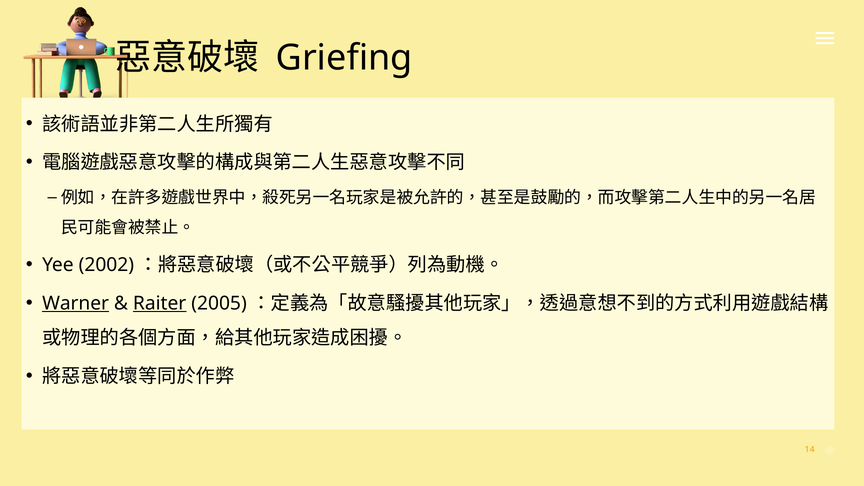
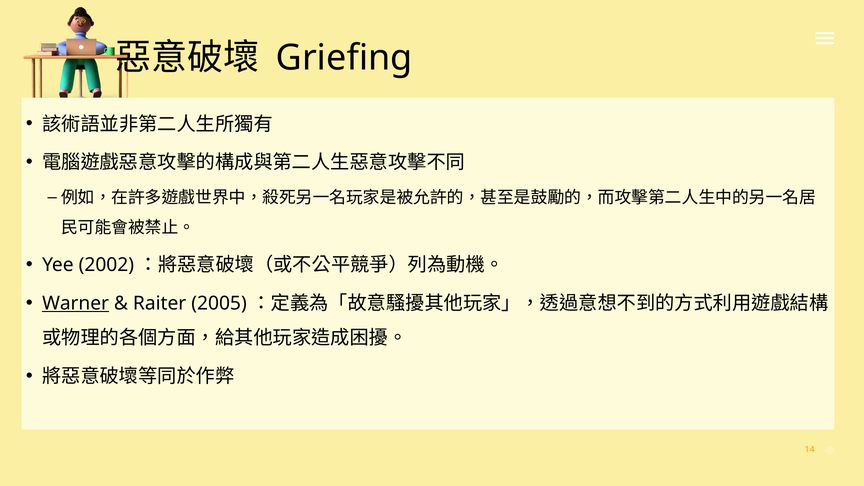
Raiter underline: present -> none (160, 303)
